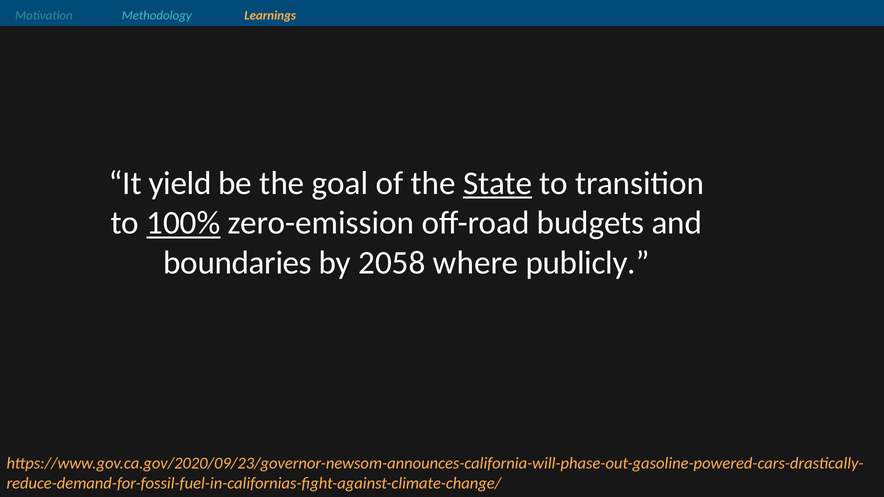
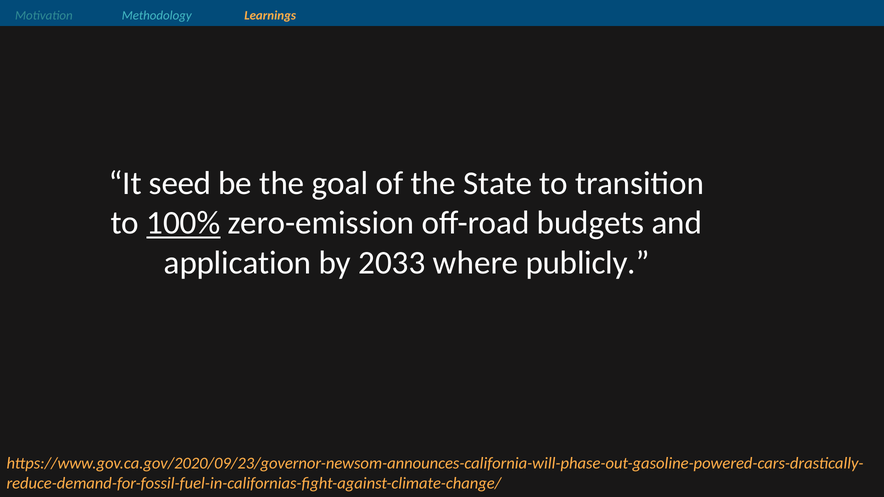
yield: yield -> seed (180, 183)
State underline: present -> none (498, 183)
boundaries: boundaries -> application (238, 263)
2058: 2058 -> 2033 (392, 263)
